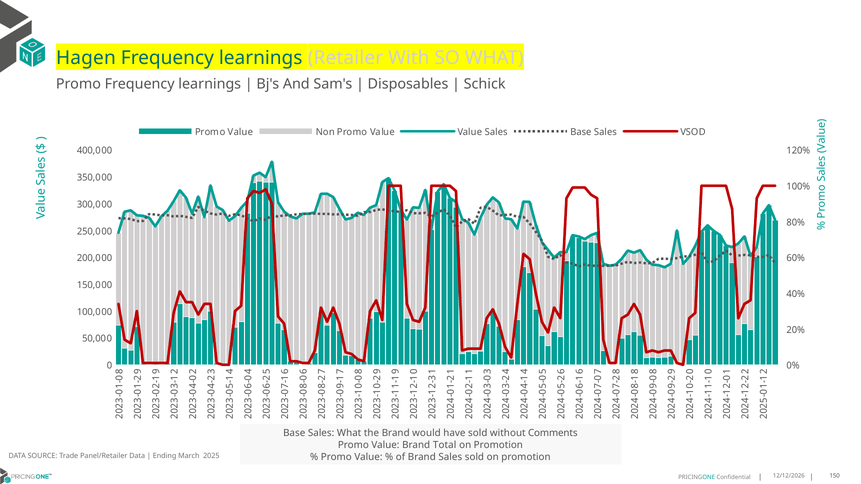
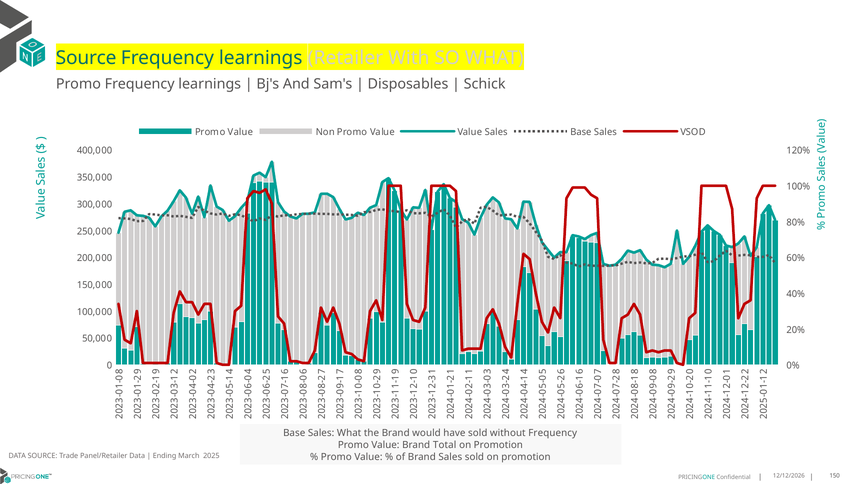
Hagen: Hagen -> Source (86, 58)
without Comments: Comments -> Frequency (553, 433)
